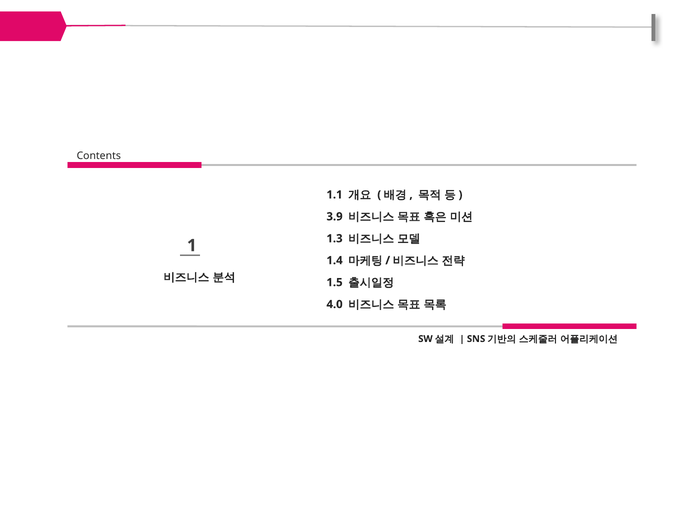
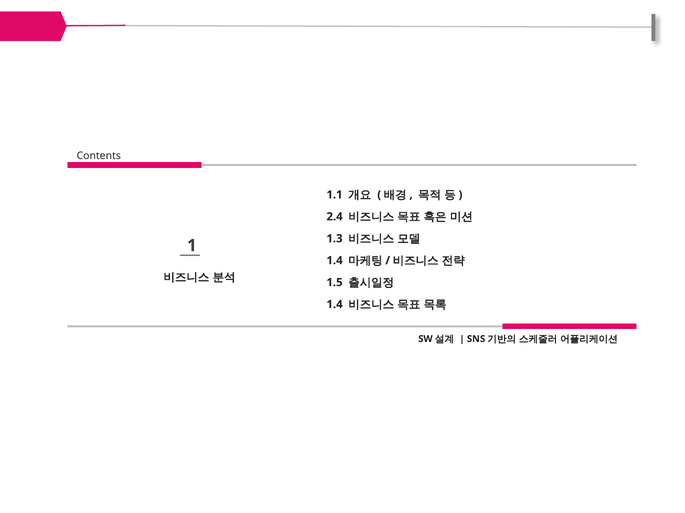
3.9: 3.9 -> 2.4 (335, 217)
4.0: 4.0 -> 1.4 (335, 305)
